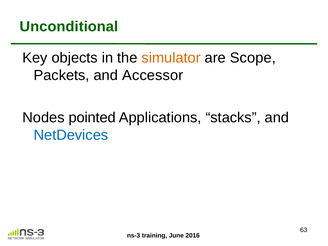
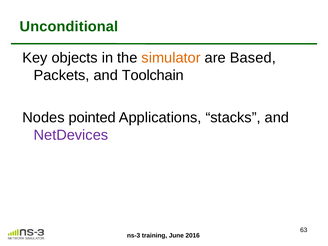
Scope: Scope -> Based (253, 58)
Accessor: Accessor -> Toolchain (153, 75)
NetDevices colour: blue -> purple (71, 135)
